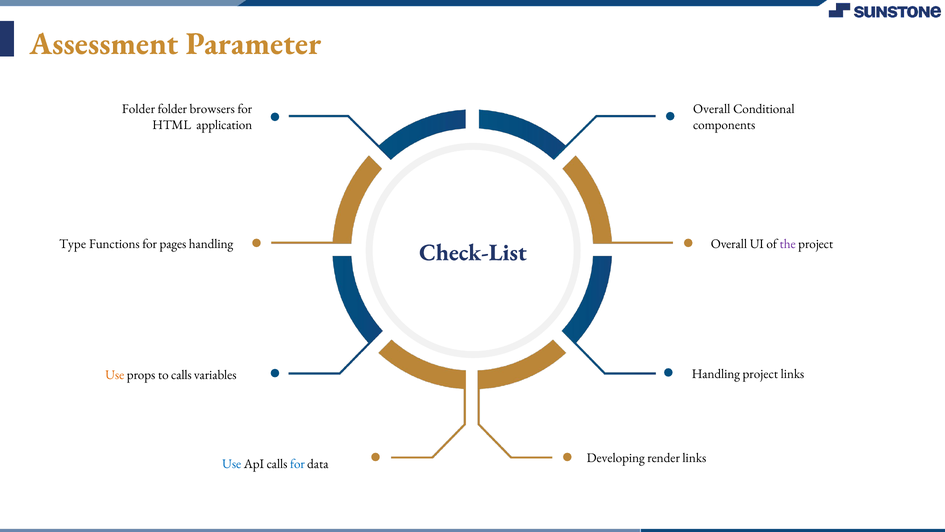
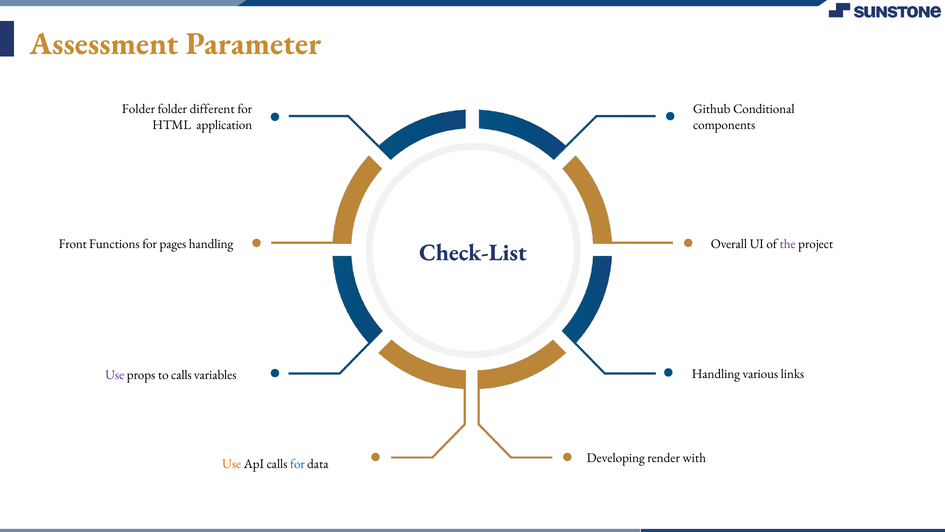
browsers: browsers -> different (212, 109)
Overall: Overall -> Github (712, 109)
Type: Type -> Front (73, 244)
Handling project: project -> various (760, 374)
Use colour: orange -> purple (115, 375)
render links: links -> with (694, 458)
Use colour: blue -> orange (232, 464)
